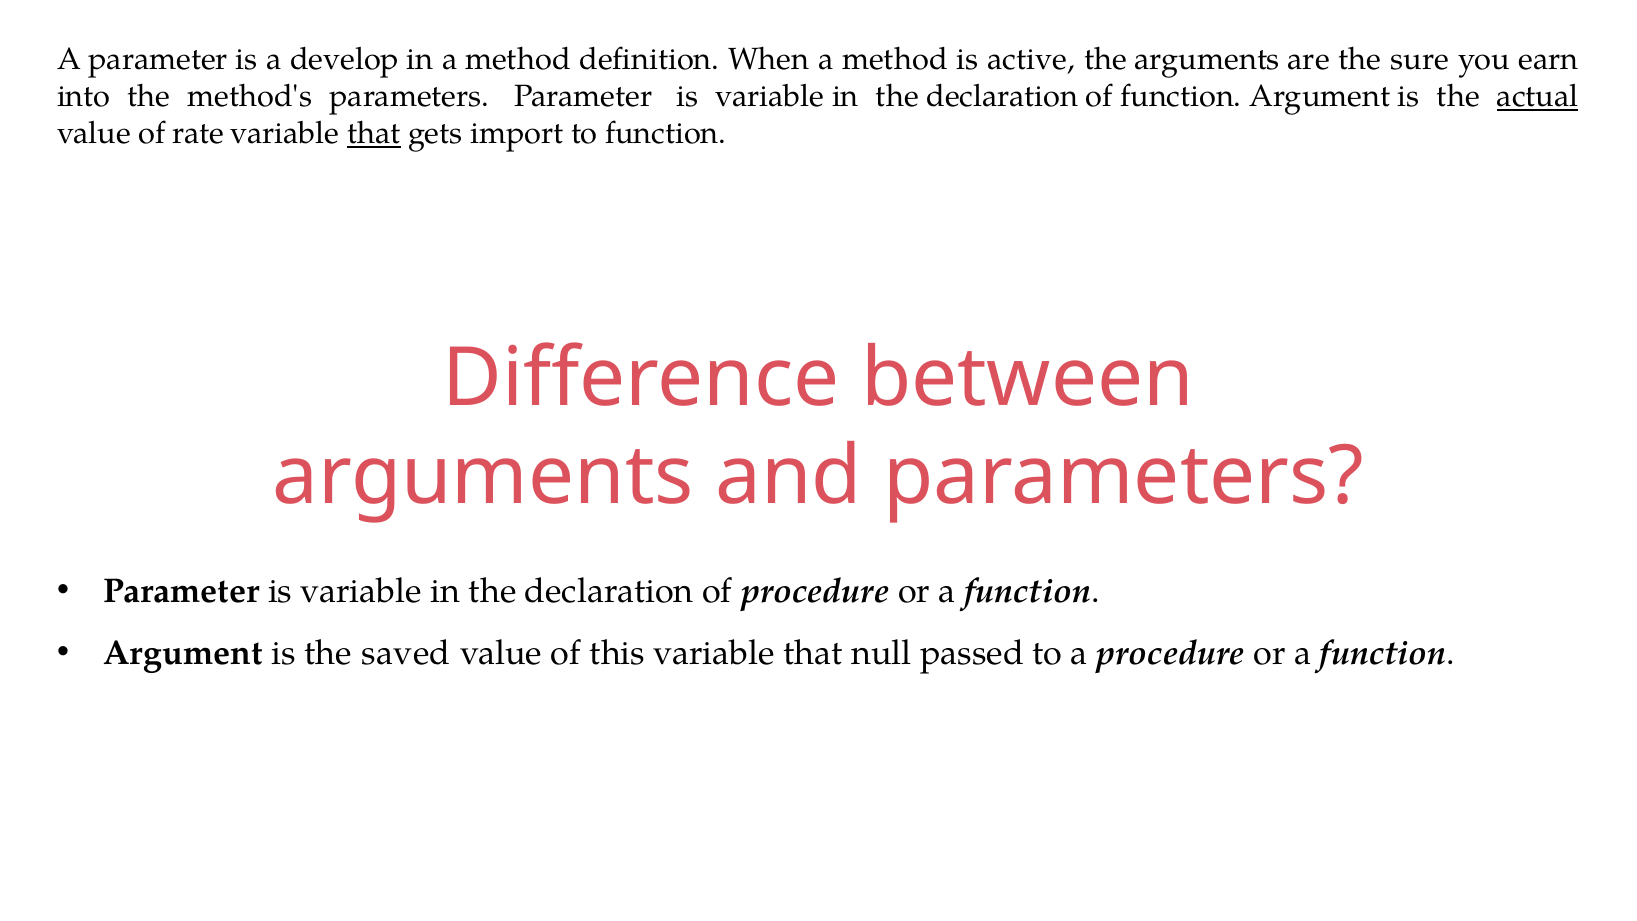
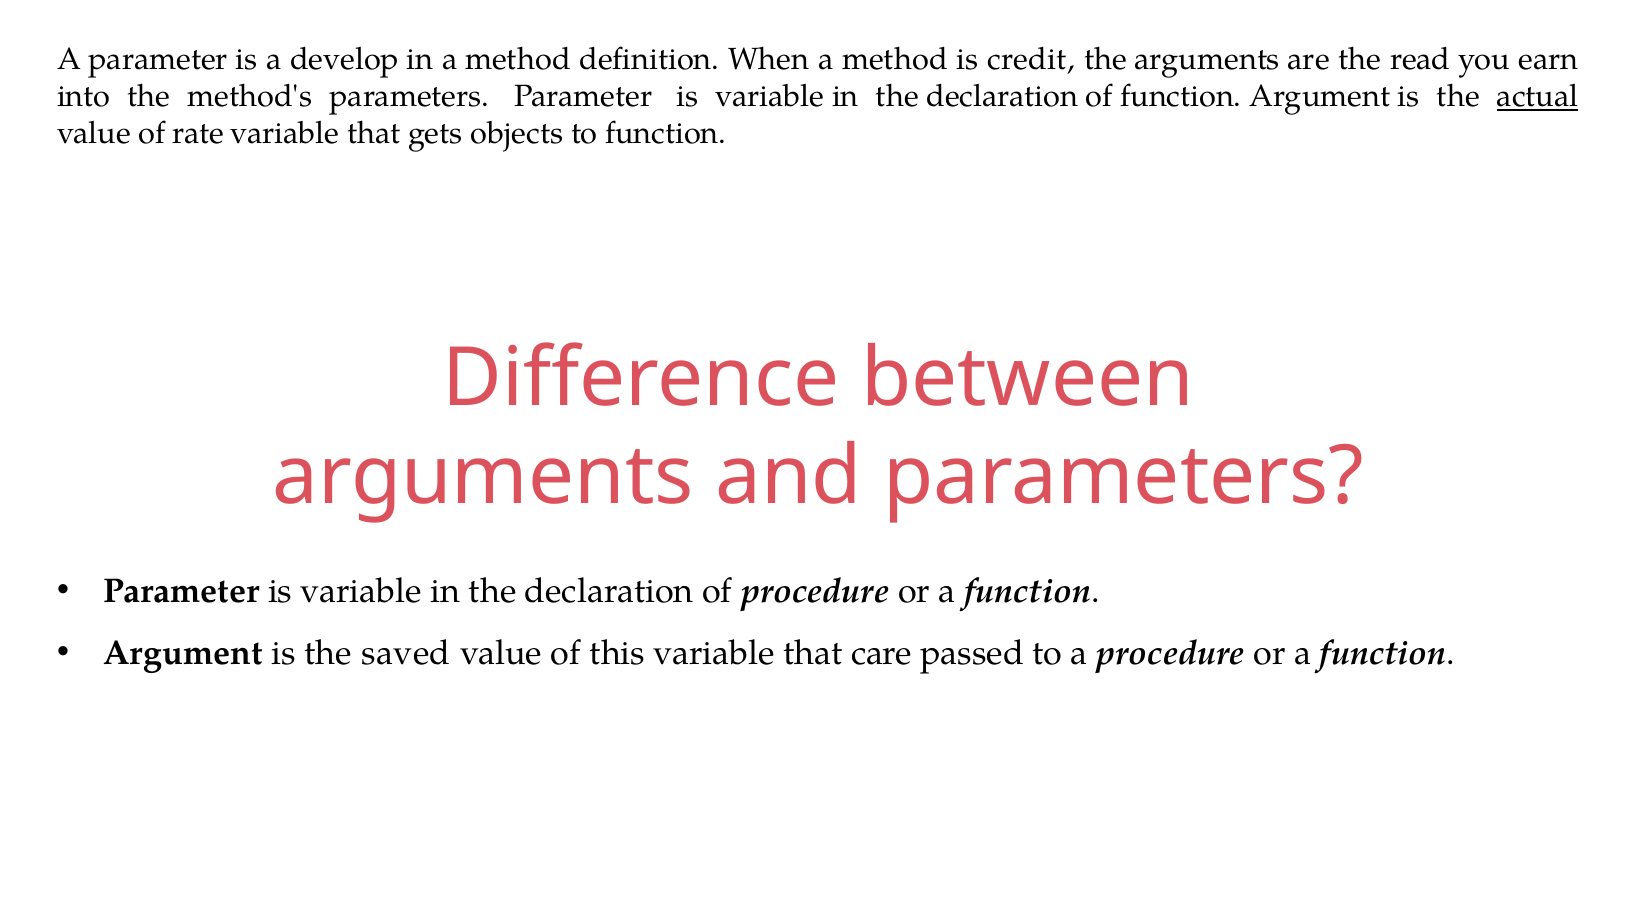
active: active -> credit (1031, 60)
sure: sure -> read (1420, 60)
that underline: present -> none (374, 133)
import: import -> objects (517, 133)
null: null -> care (882, 653)
